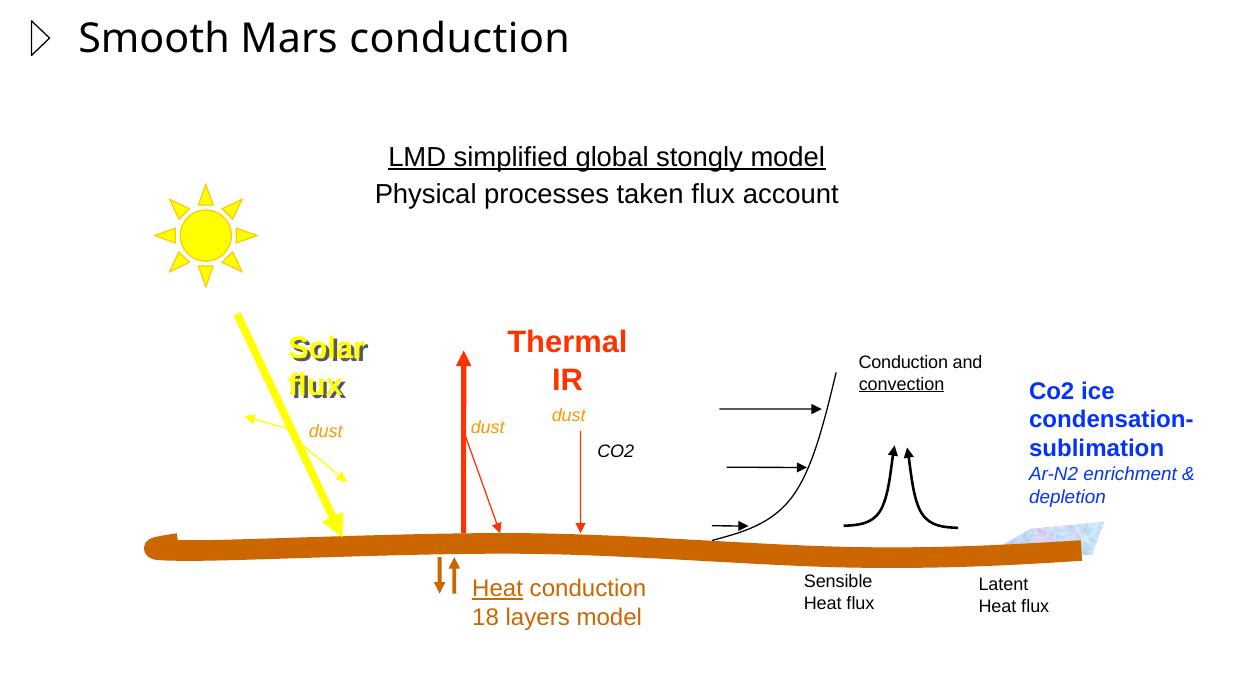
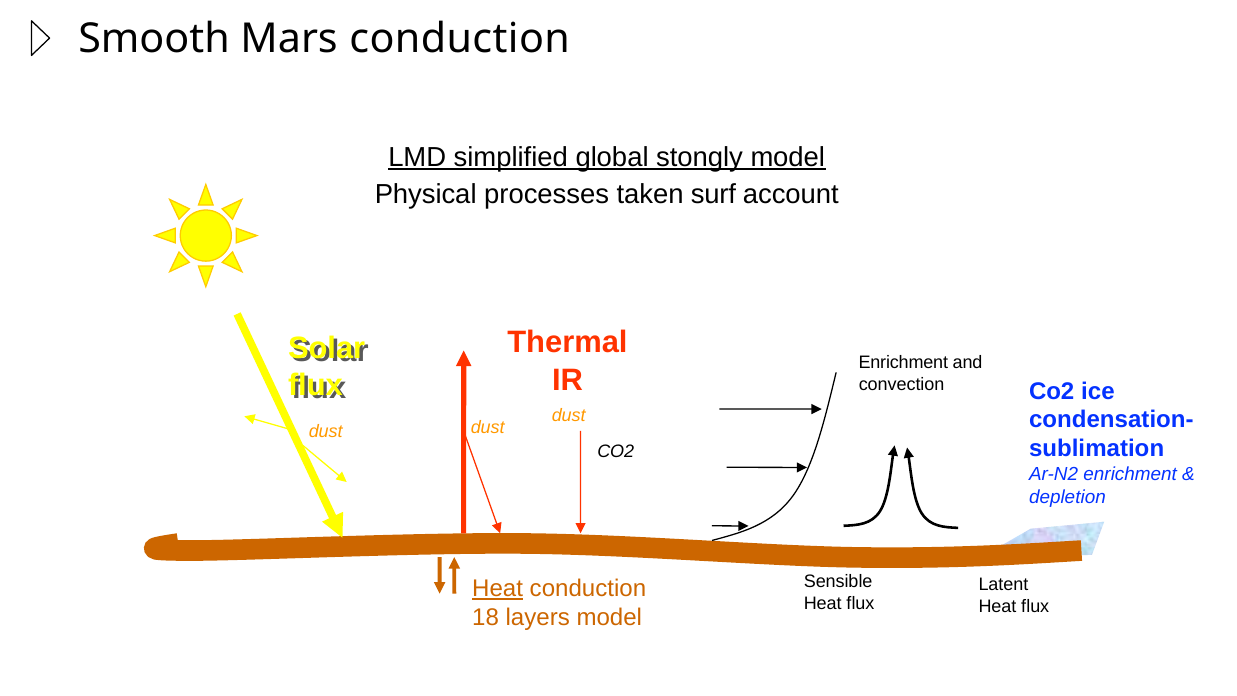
taken flux: flux -> surf (713, 195)
Conduction: Conduction -> Enrichment (903, 362)
convection underline: present -> none (902, 384)
